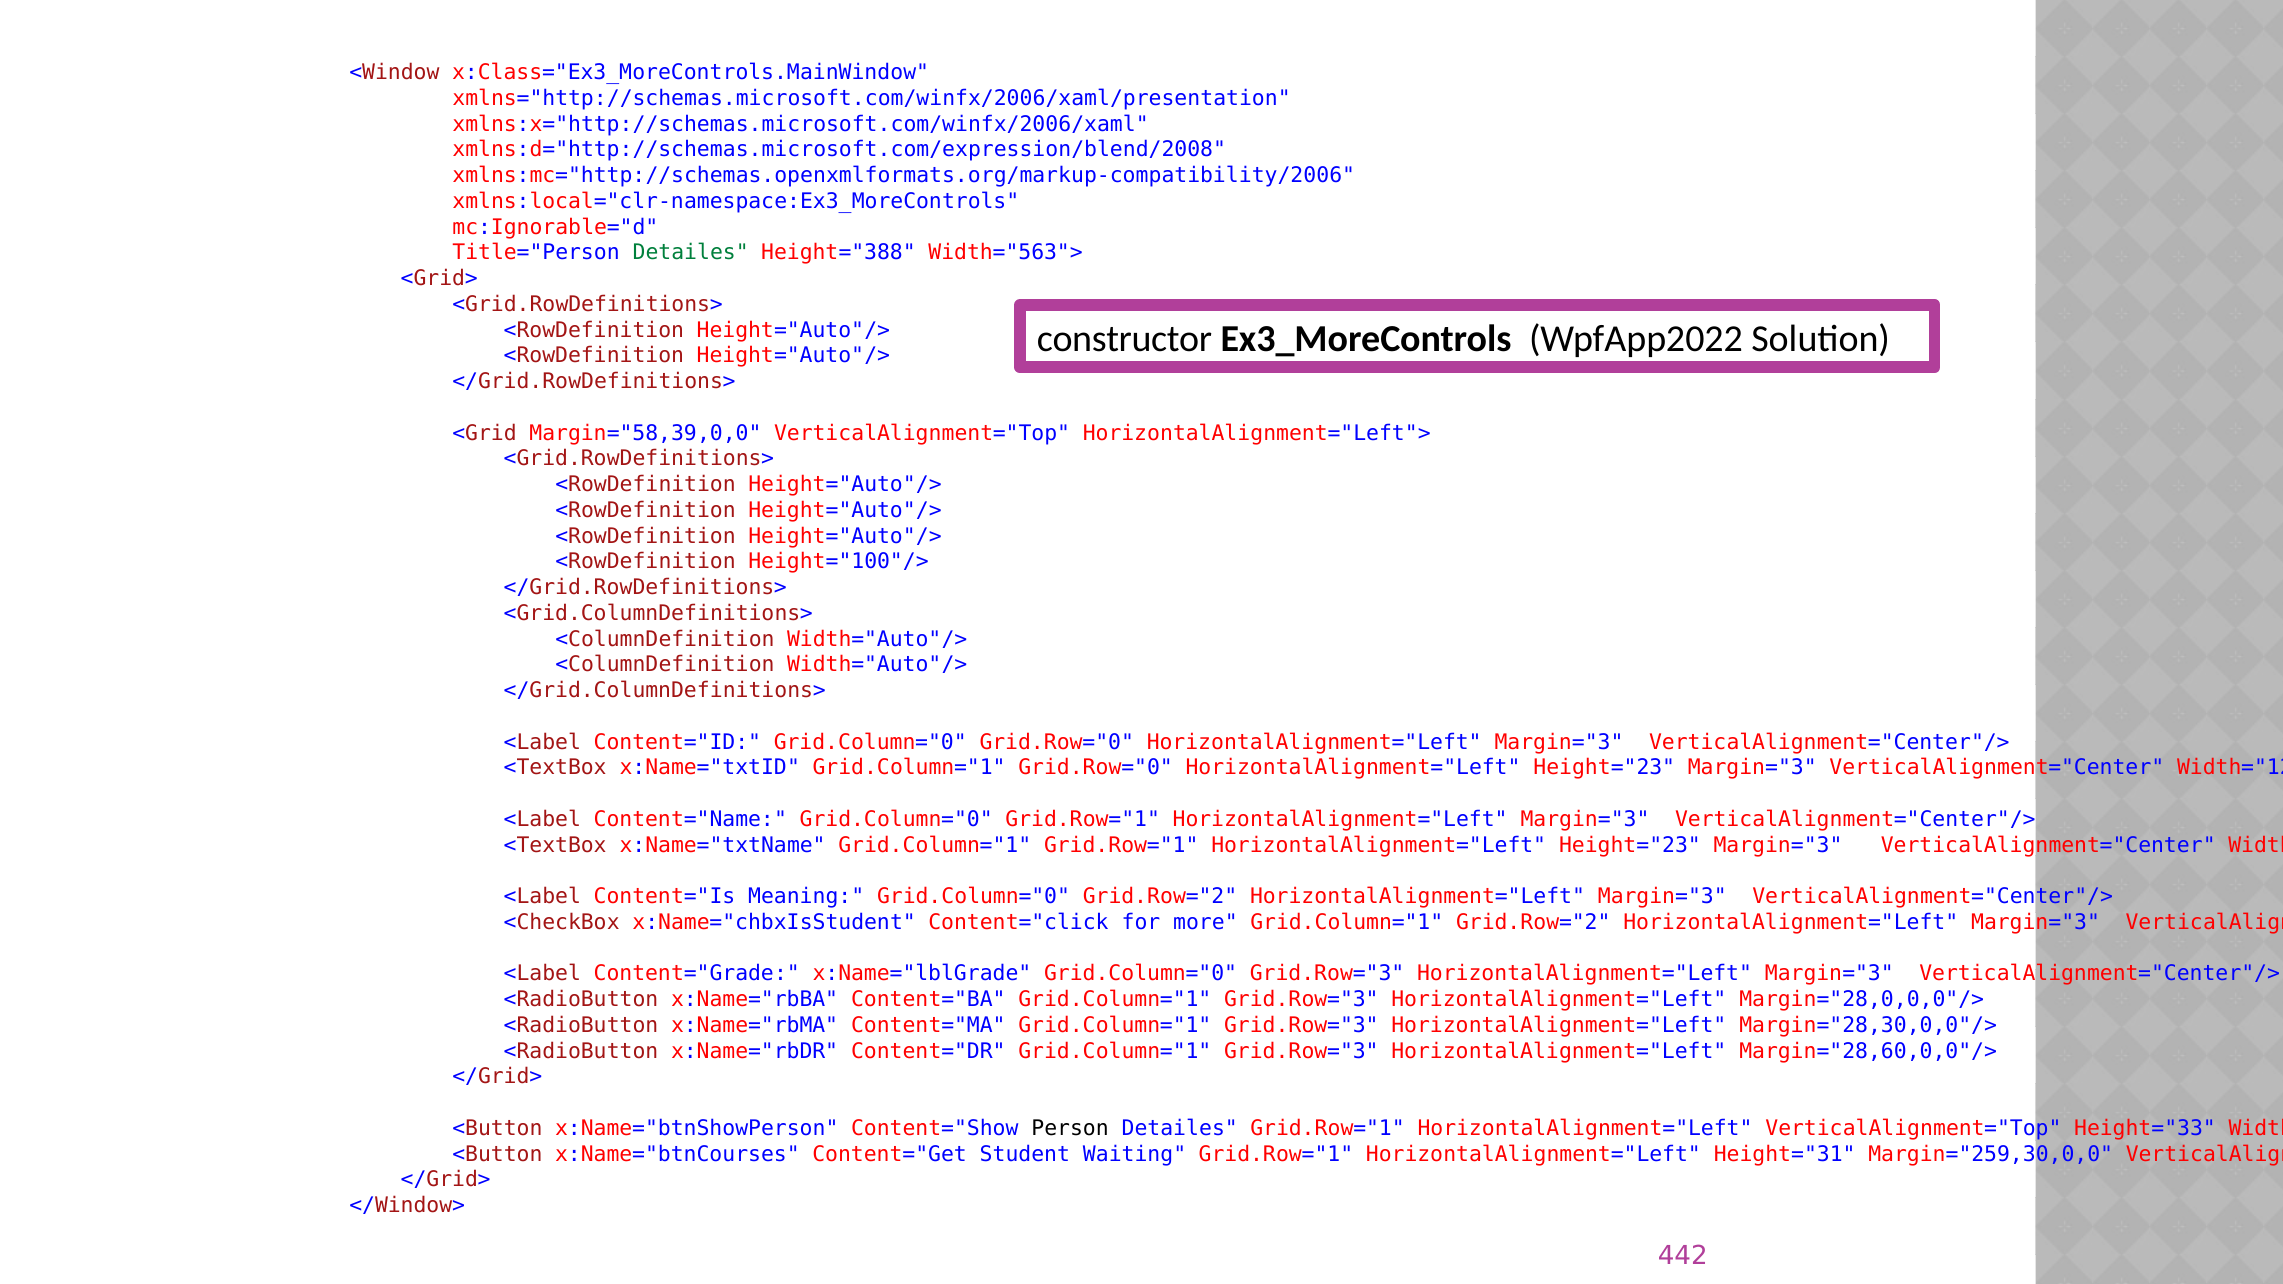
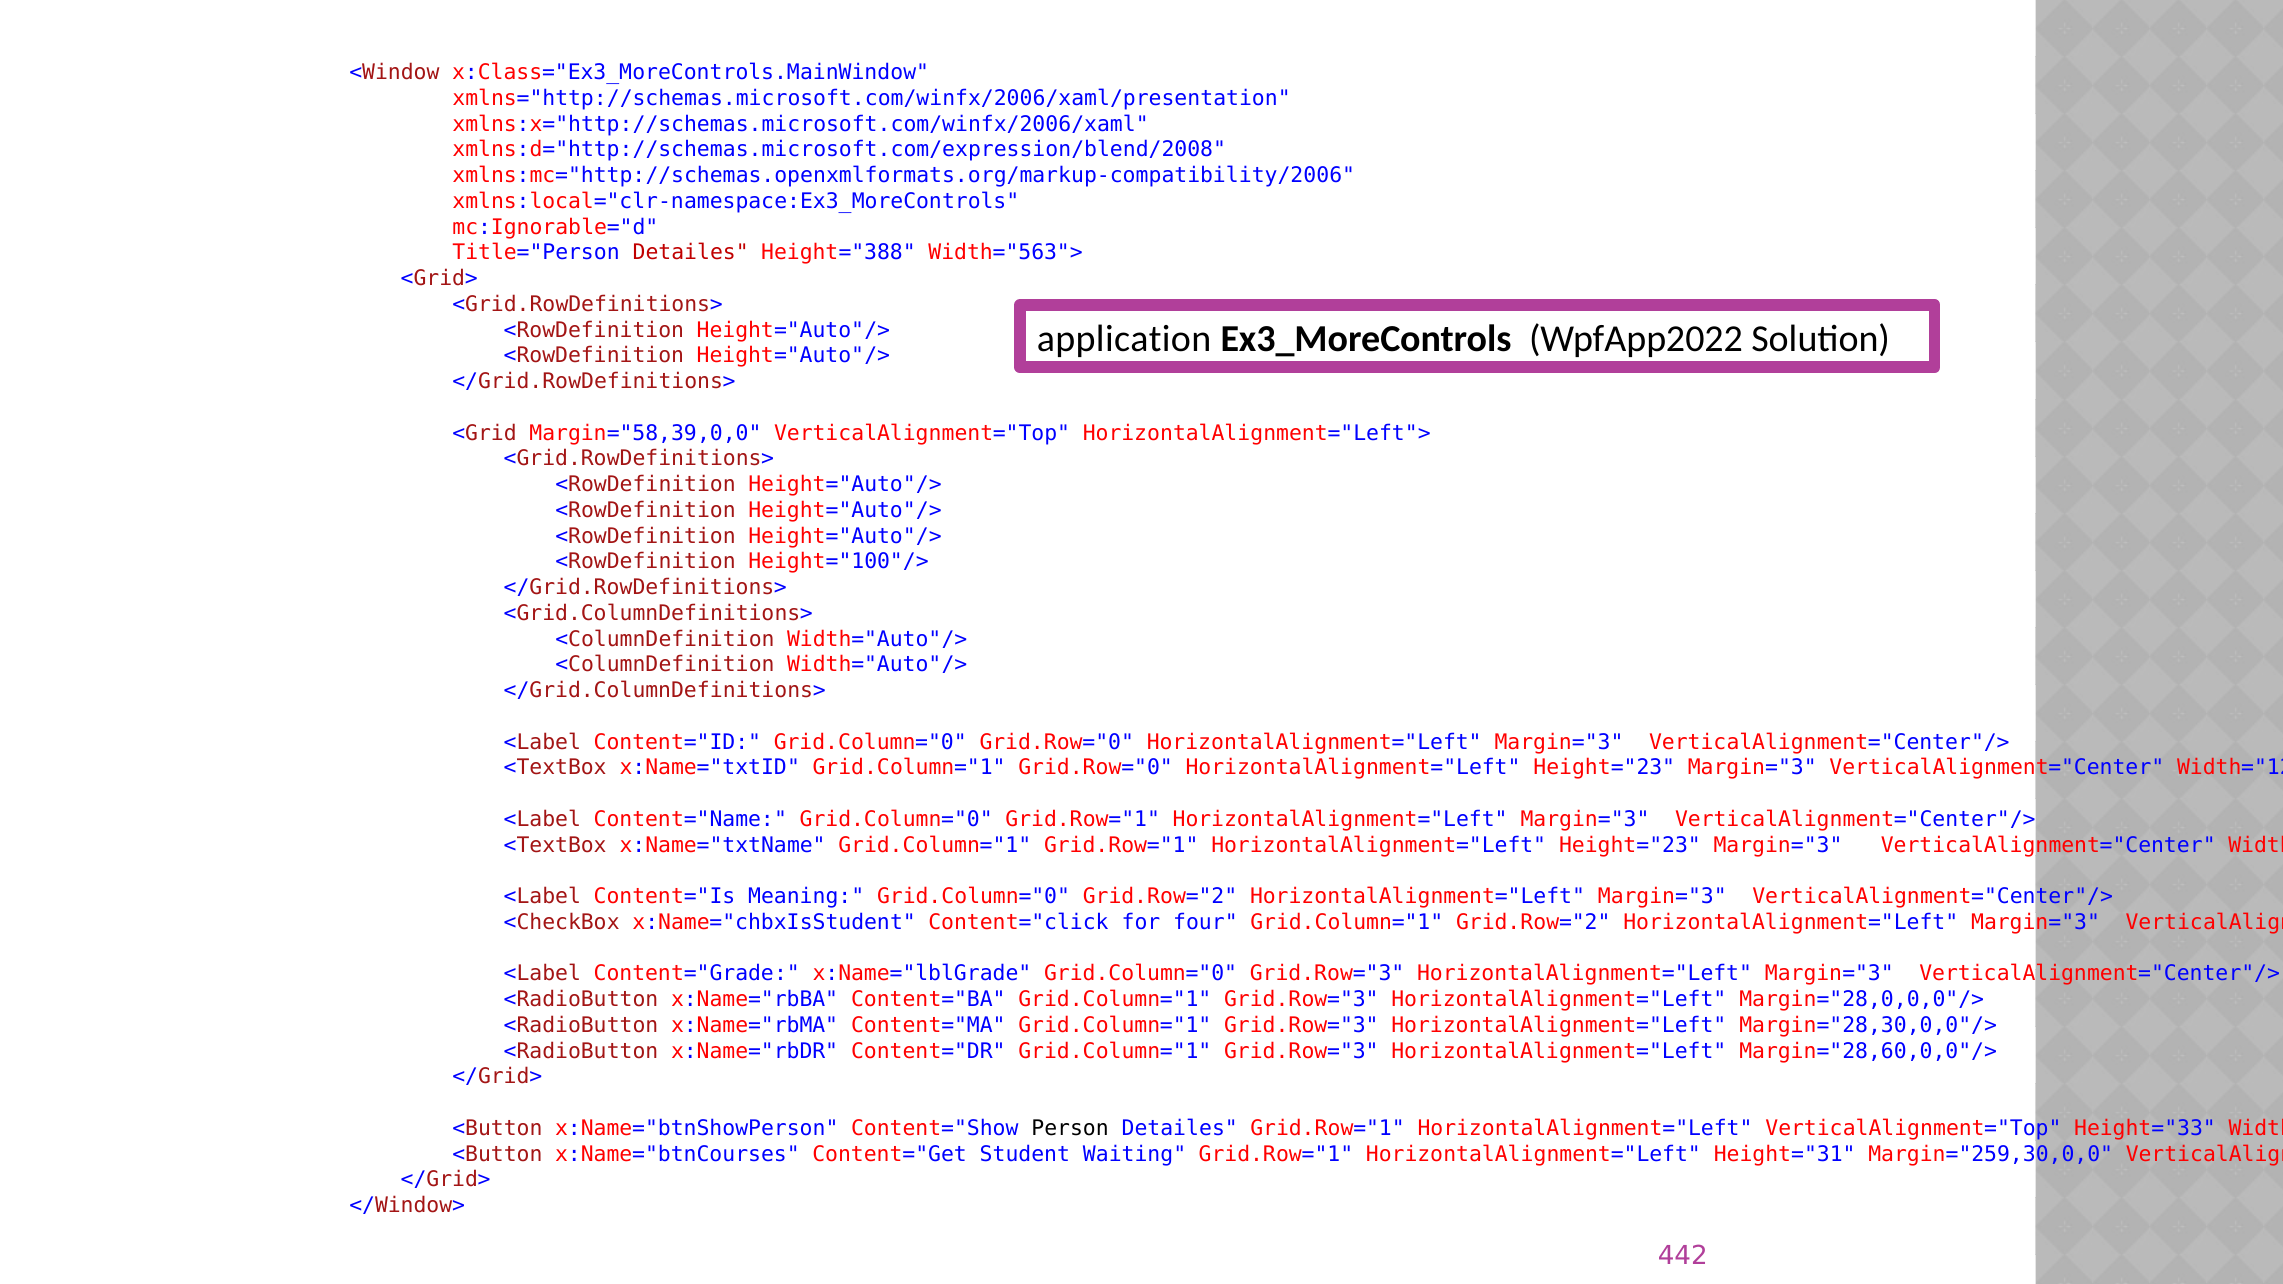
Detailes colour: green -> red (691, 253)
constructor: constructor -> application (1124, 339)
more: more -> four (1205, 922)
